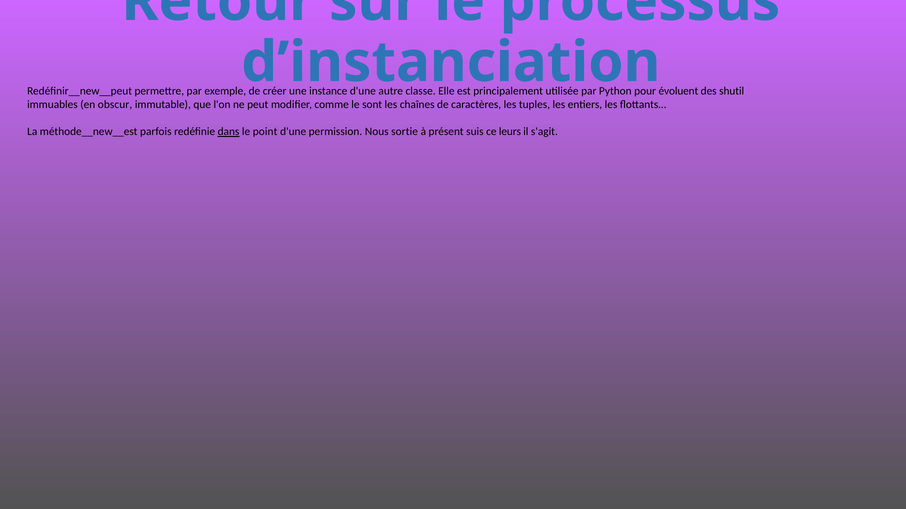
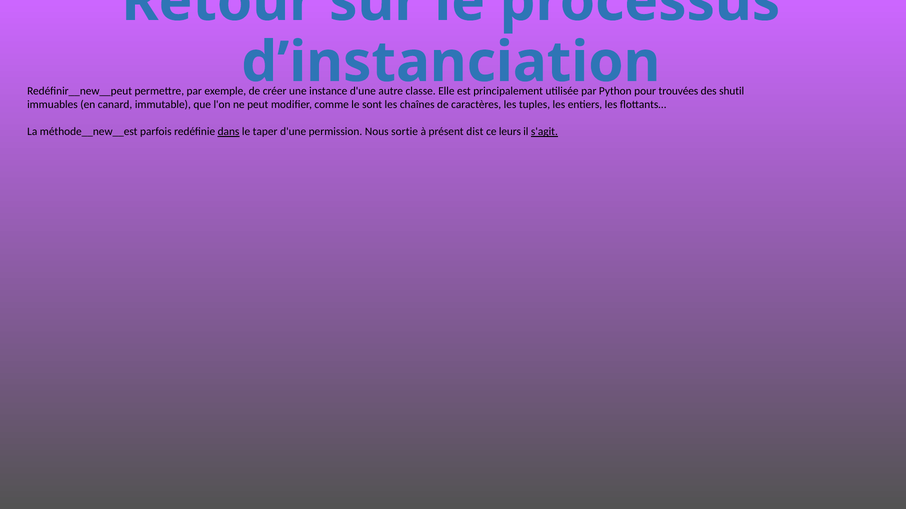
évoluent: évoluent -> trouvées (678, 91)
obscur: obscur -> canard (115, 105)
point: point -> taper (265, 132)
suis: suis -> dist (475, 132)
s'agit underline: none -> present (544, 132)
